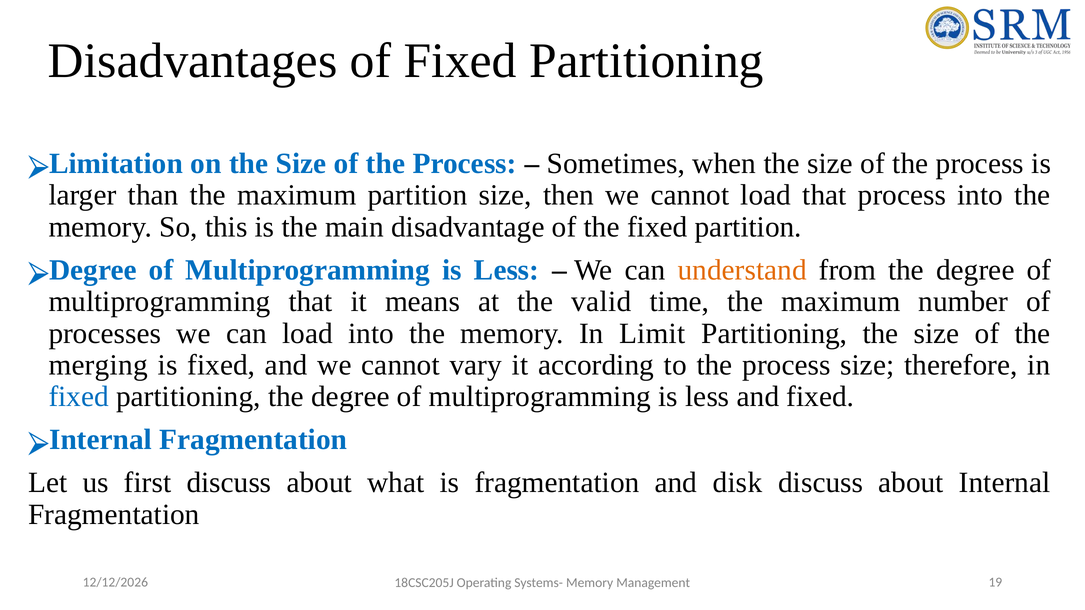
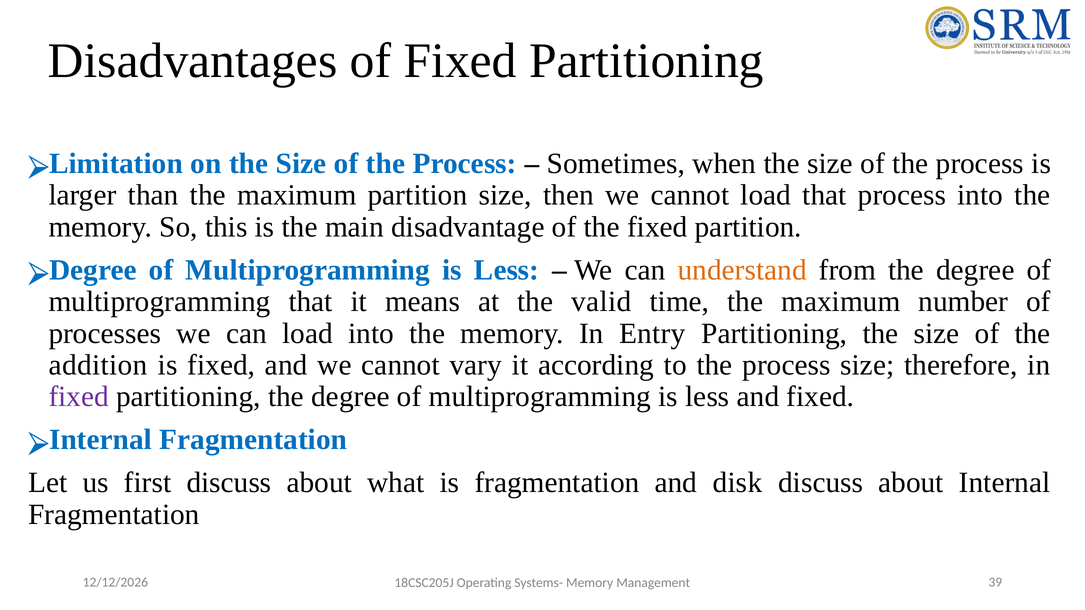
Limit: Limit -> Entry (652, 334)
merging: merging -> addition (98, 365)
fixed colour: blue -> purple (79, 397)
19: 19 -> 39 (995, 583)
